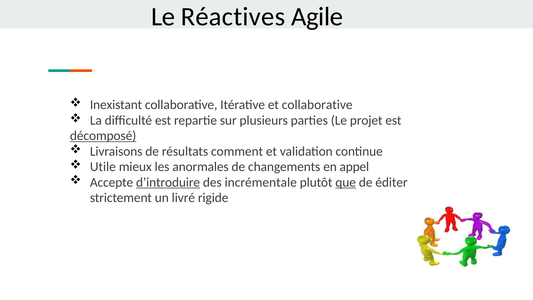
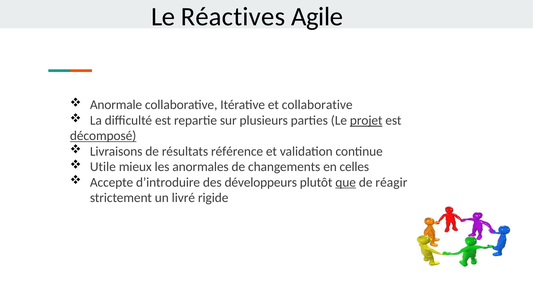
Inexistant: Inexistant -> Anormale (116, 105)
projet underline: none -> present (366, 120)
comment: comment -> référence (237, 151)
appel: appel -> celles (354, 167)
d’introduire underline: present -> none (168, 182)
incrémentale: incrémentale -> développeurs (261, 182)
éditer: éditer -> réagir (391, 182)
